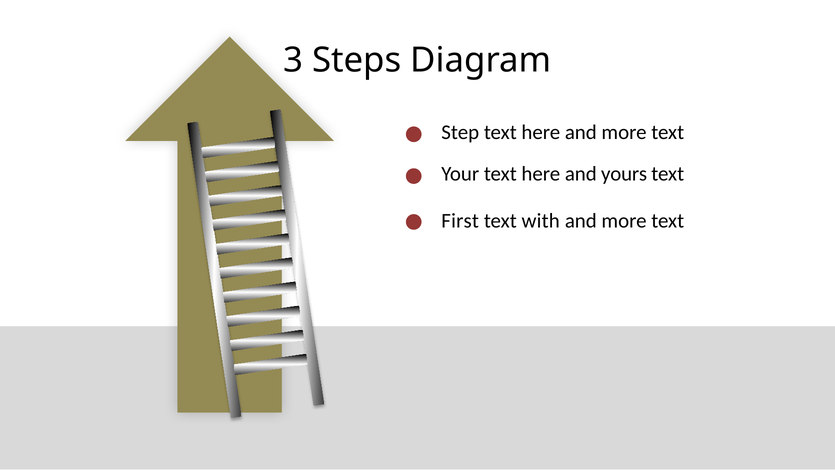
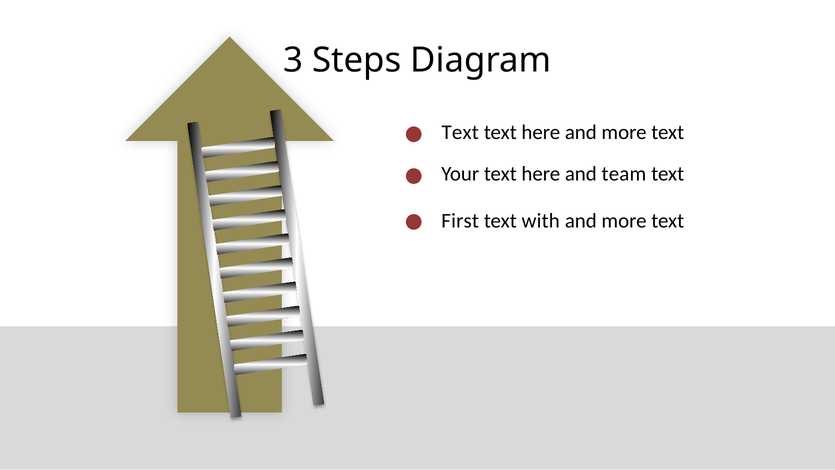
Step: Step -> Text (460, 132)
yours: yours -> team (624, 174)
